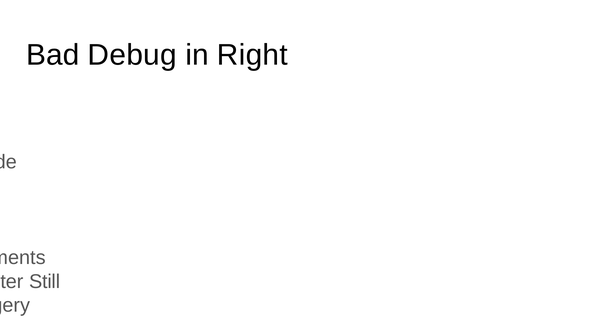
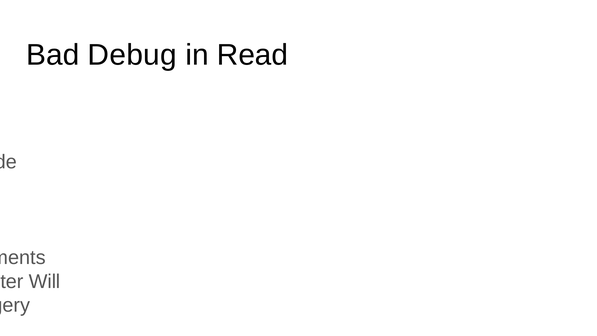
Right: Right -> Read (253, 55)
Still: Still -> Will (45, 281)
